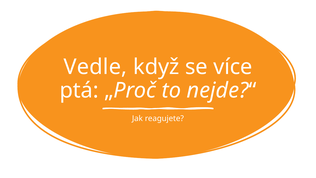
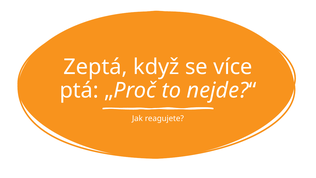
Vedle: Vedle -> Zeptá (95, 67)
